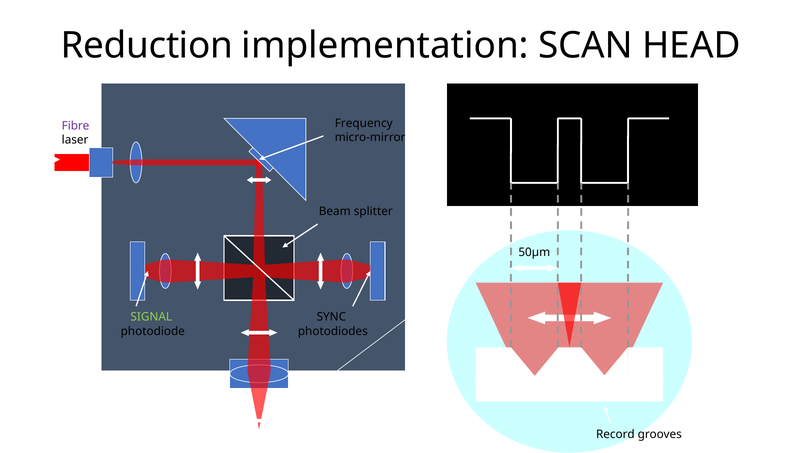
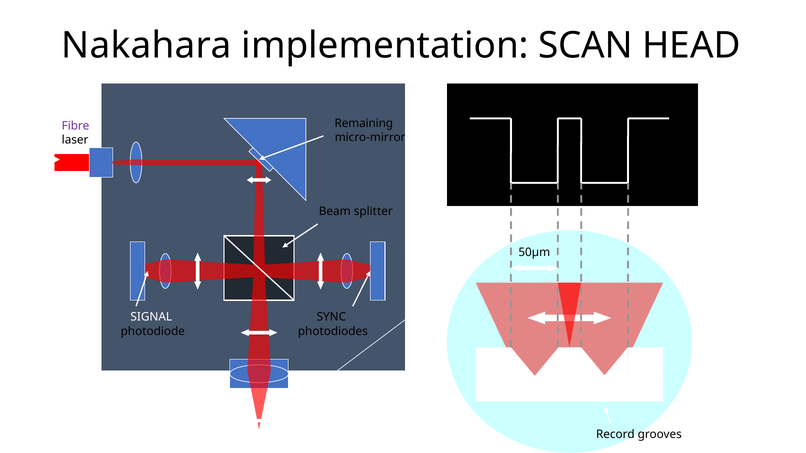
Reduction: Reduction -> Nakahara (147, 46)
Frequency: Frequency -> Remaining (364, 123)
SIGNAL colour: light green -> white (151, 317)
